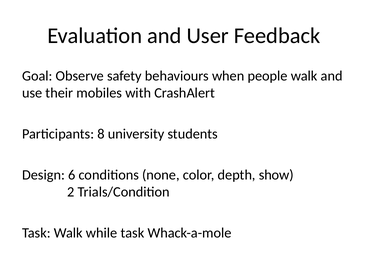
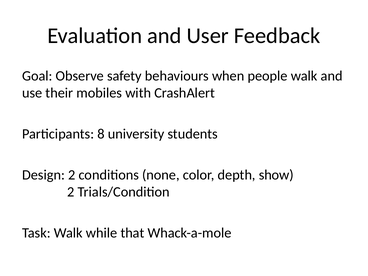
Design 6: 6 -> 2 (72, 175)
while task: task -> that (132, 233)
